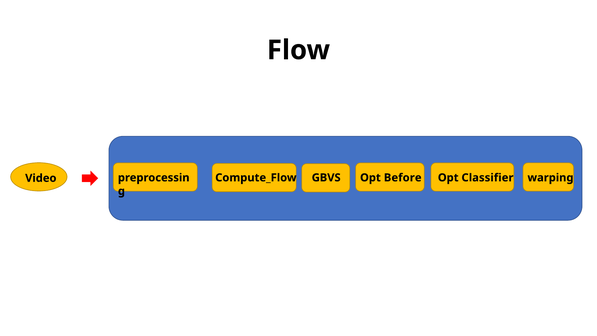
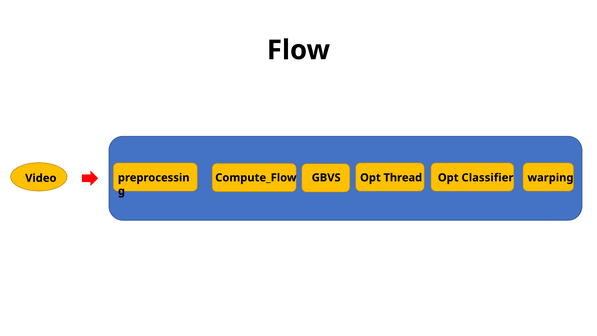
Before: Before -> Thread (403, 178)
